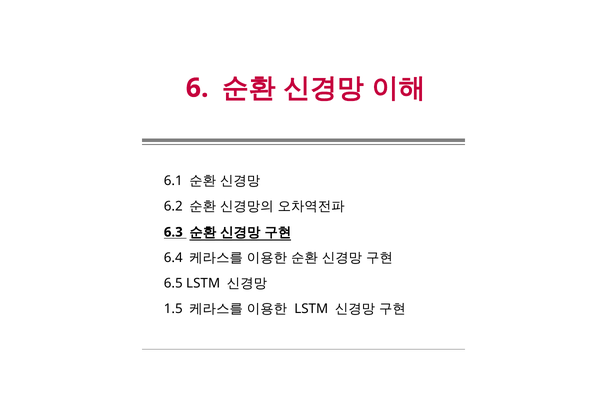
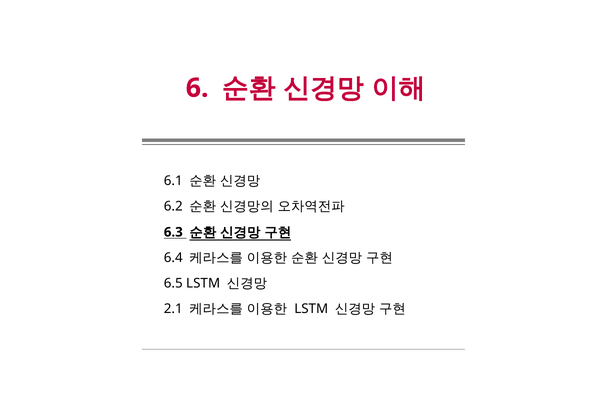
1.5: 1.5 -> 2.1 (173, 309)
